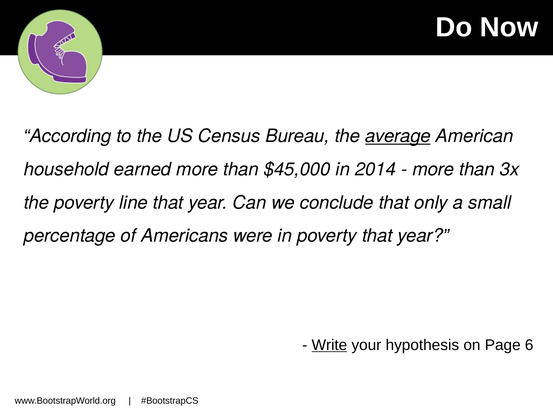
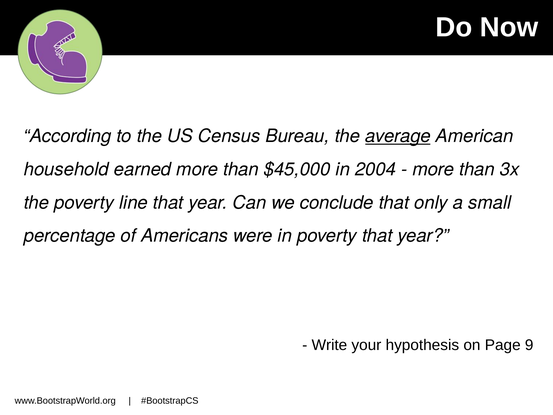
2014: 2014 -> 2004 (376, 169)
Write underline: present -> none (329, 345)
6: 6 -> 9 (529, 345)
